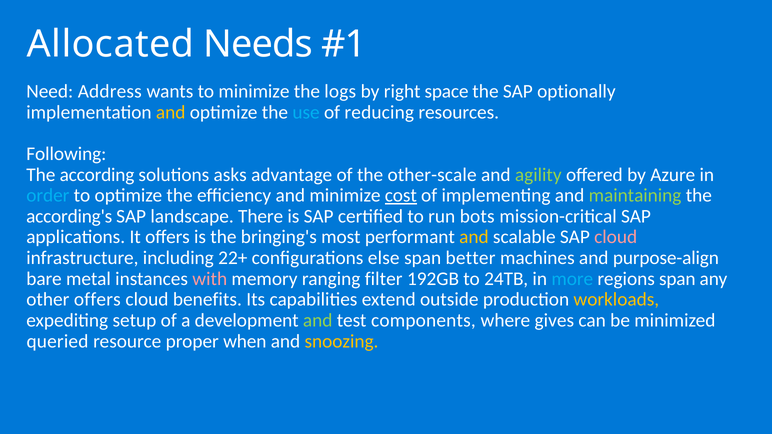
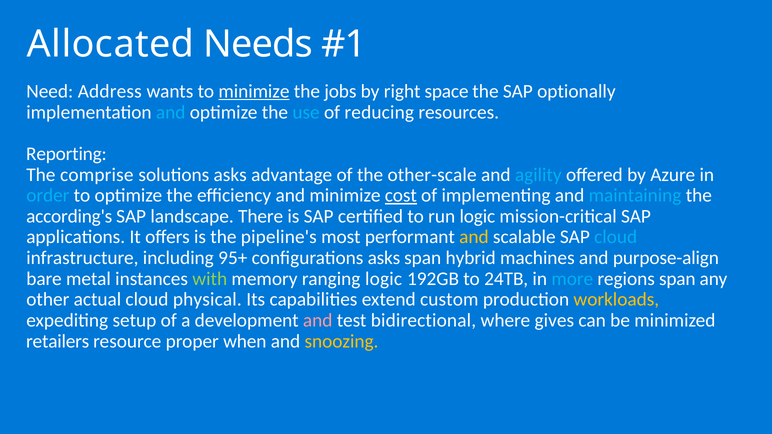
minimize underline: none -> present (254, 91)
logs: logs -> jobs (340, 91)
and colour: yellow -> light blue (171, 112)
Following: Following -> Reporting (66, 154)
according: according -> comprise (97, 175)
agility colour: light green -> light blue (538, 175)
maintaining colour: light green -> light blue (635, 196)
run bots: bots -> logic (477, 216)
bringing's: bringing's -> pipeline's (279, 237)
cloud colour: pink -> light blue (616, 237)
22+: 22+ -> 95+ (233, 258)
configurations else: else -> asks (384, 258)
better: better -> hybrid (471, 258)
with colour: pink -> light green (210, 279)
ranging filter: filter -> logic (384, 279)
other offers: offers -> actual (97, 300)
benefits: benefits -> physical (207, 300)
outside: outside -> custom (449, 300)
and colour: light green -> pink (318, 321)
components: components -> bidirectional (423, 321)
queried: queried -> retailers (58, 341)
